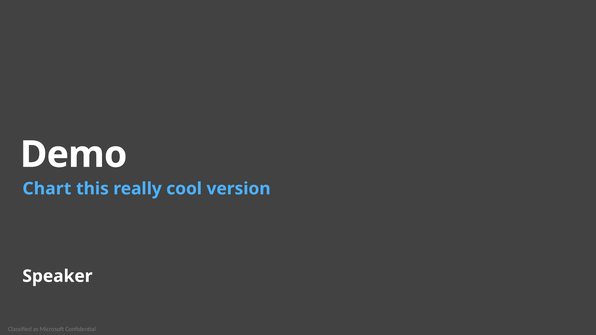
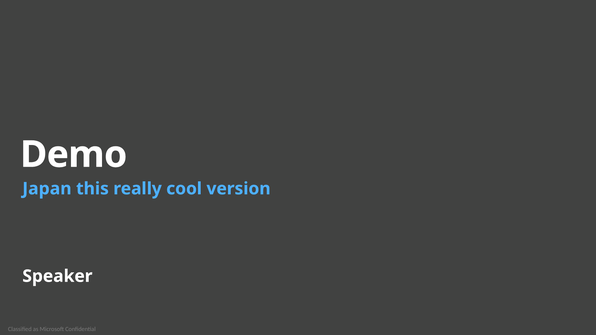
Chart: Chart -> Japan (47, 189)
